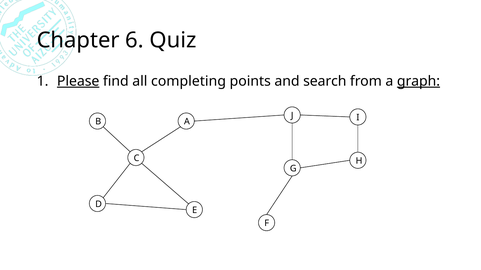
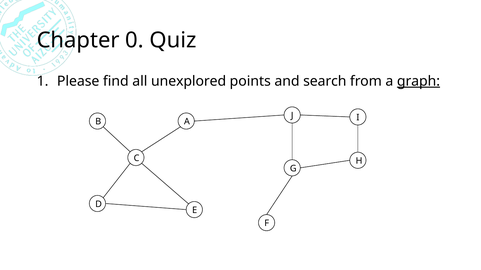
6: 6 -> 0 (135, 40)
Please underline: present -> none (78, 81)
completing: completing -> unexplored (189, 81)
